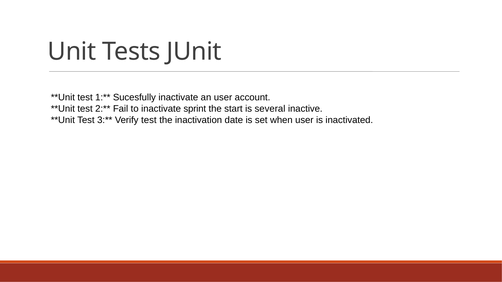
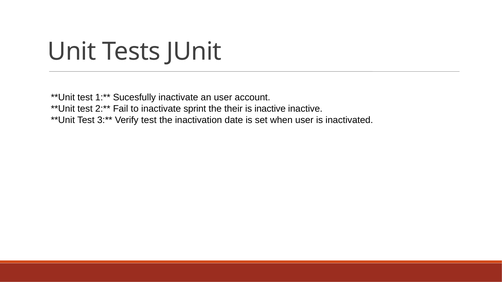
start: start -> their (233, 109)
is several: several -> inactive (270, 109)
